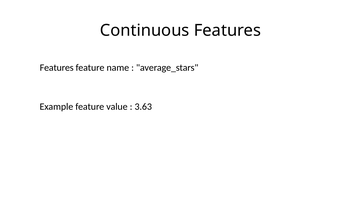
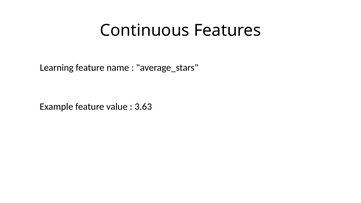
Features: Features -> Learning (57, 68)
